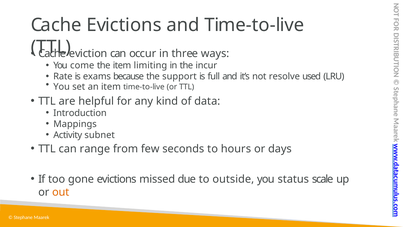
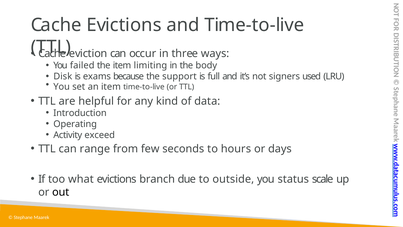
come: come -> failed (82, 65)
incur: incur -> body (206, 65)
Rate: Rate -> Disk (63, 76)
resolve: resolve -> signers (284, 76)
Mappings: Mappings -> Operating (75, 124)
subnet: subnet -> exceed (100, 135)
gone: gone -> what (81, 179)
missed: missed -> branch (157, 179)
out colour: orange -> black (61, 192)
